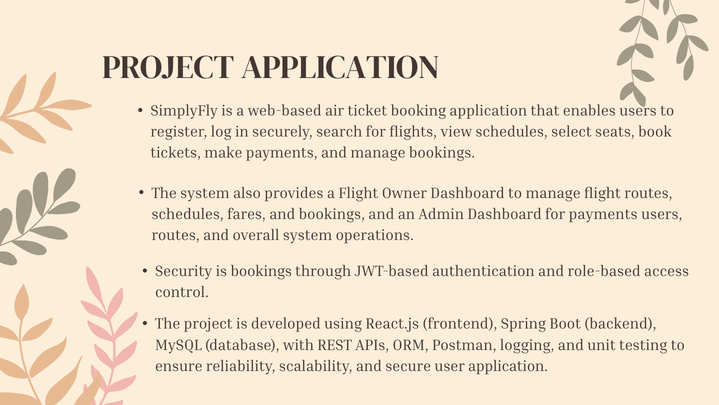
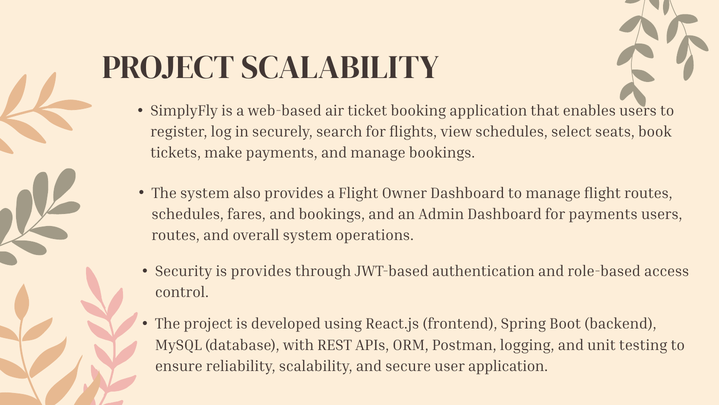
PROJECT APPLICATION: APPLICATION -> SCALABILITY (340, 67)
is bookings: bookings -> provides (261, 271)
